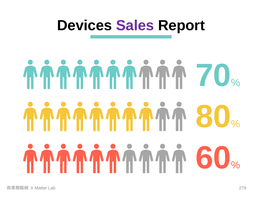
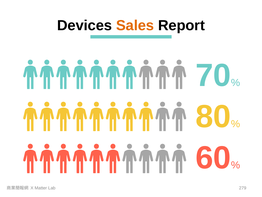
Sales colour: purple -> orange (135, 26)
